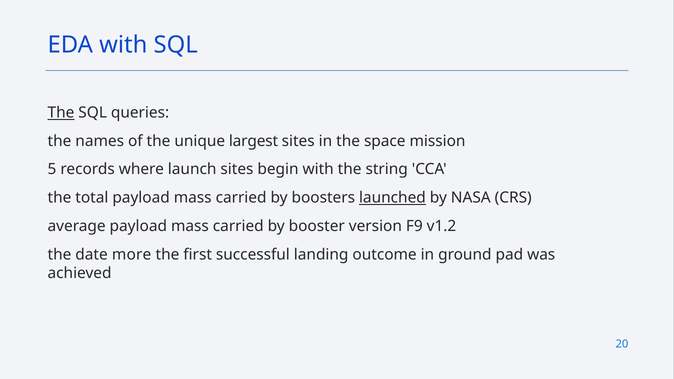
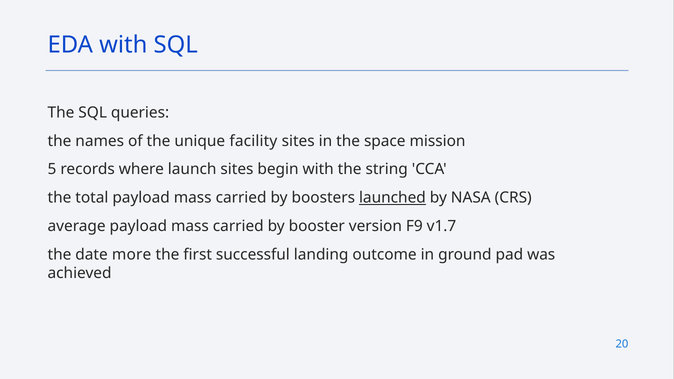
The underline: present -> none (61, 113)
largest: largest -> facility (253, 141)
v1.2: v1.2 -> v1.7 (441, 226)
